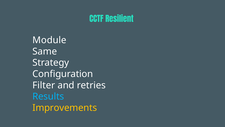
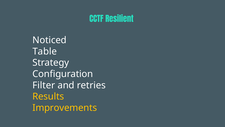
Module: Module -> Noticed (49, 40)
Same: Same -> Table (45, 51)
Results colour: light blue -> yellow (48, 96)
